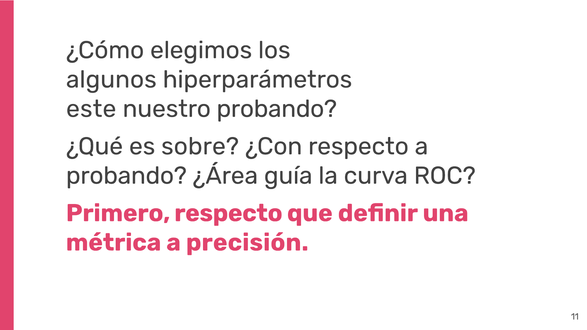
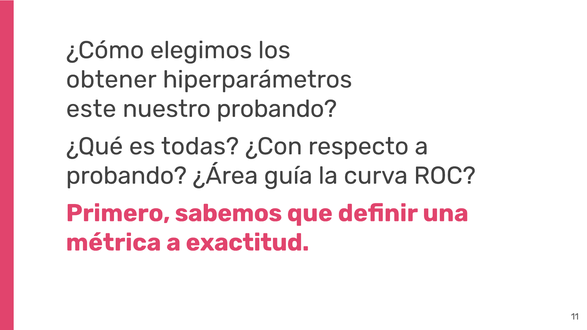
algunos: algunos -> obtener (111, 80)
sobre: sobre -> todas (200, 146)
Primero respecto: respecto -> sabemos (228, 213)
precisión: precisión -> exactitud (247, 243)
